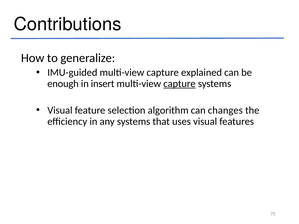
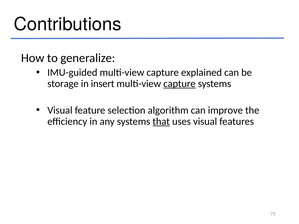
enough: enough -> storage (63, 84)
changes: changes -> improve (225, 110)
that underline: none -> present (161, 122)
